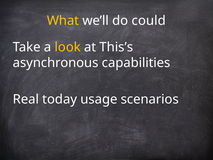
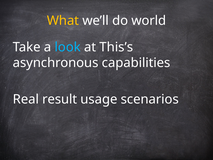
could: could -> world (149, 21)
look colour: yellow -> light blue (68, 47)
today: today -> result (60, 99)
